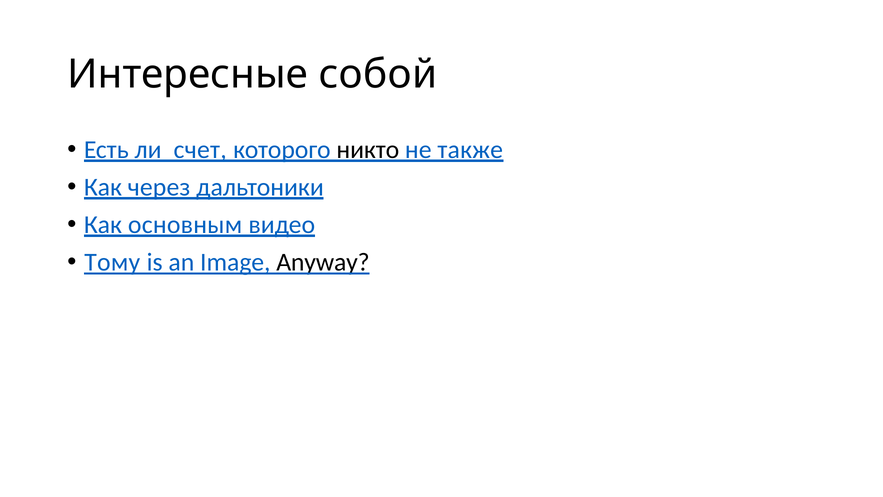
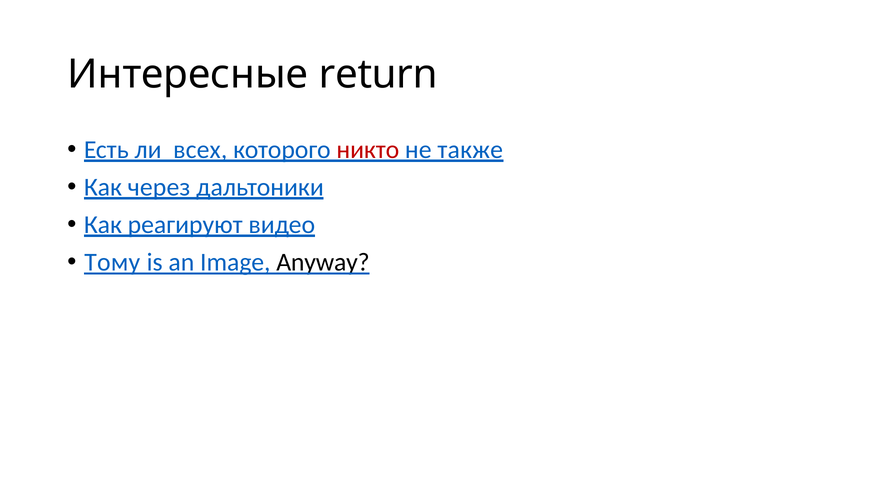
собой: собой -> return (378, 74)
счет: счет -> всех (200, 150)
никто colour: black -> red (368, 150)
основным: основным -> реагируют (185, 225)
